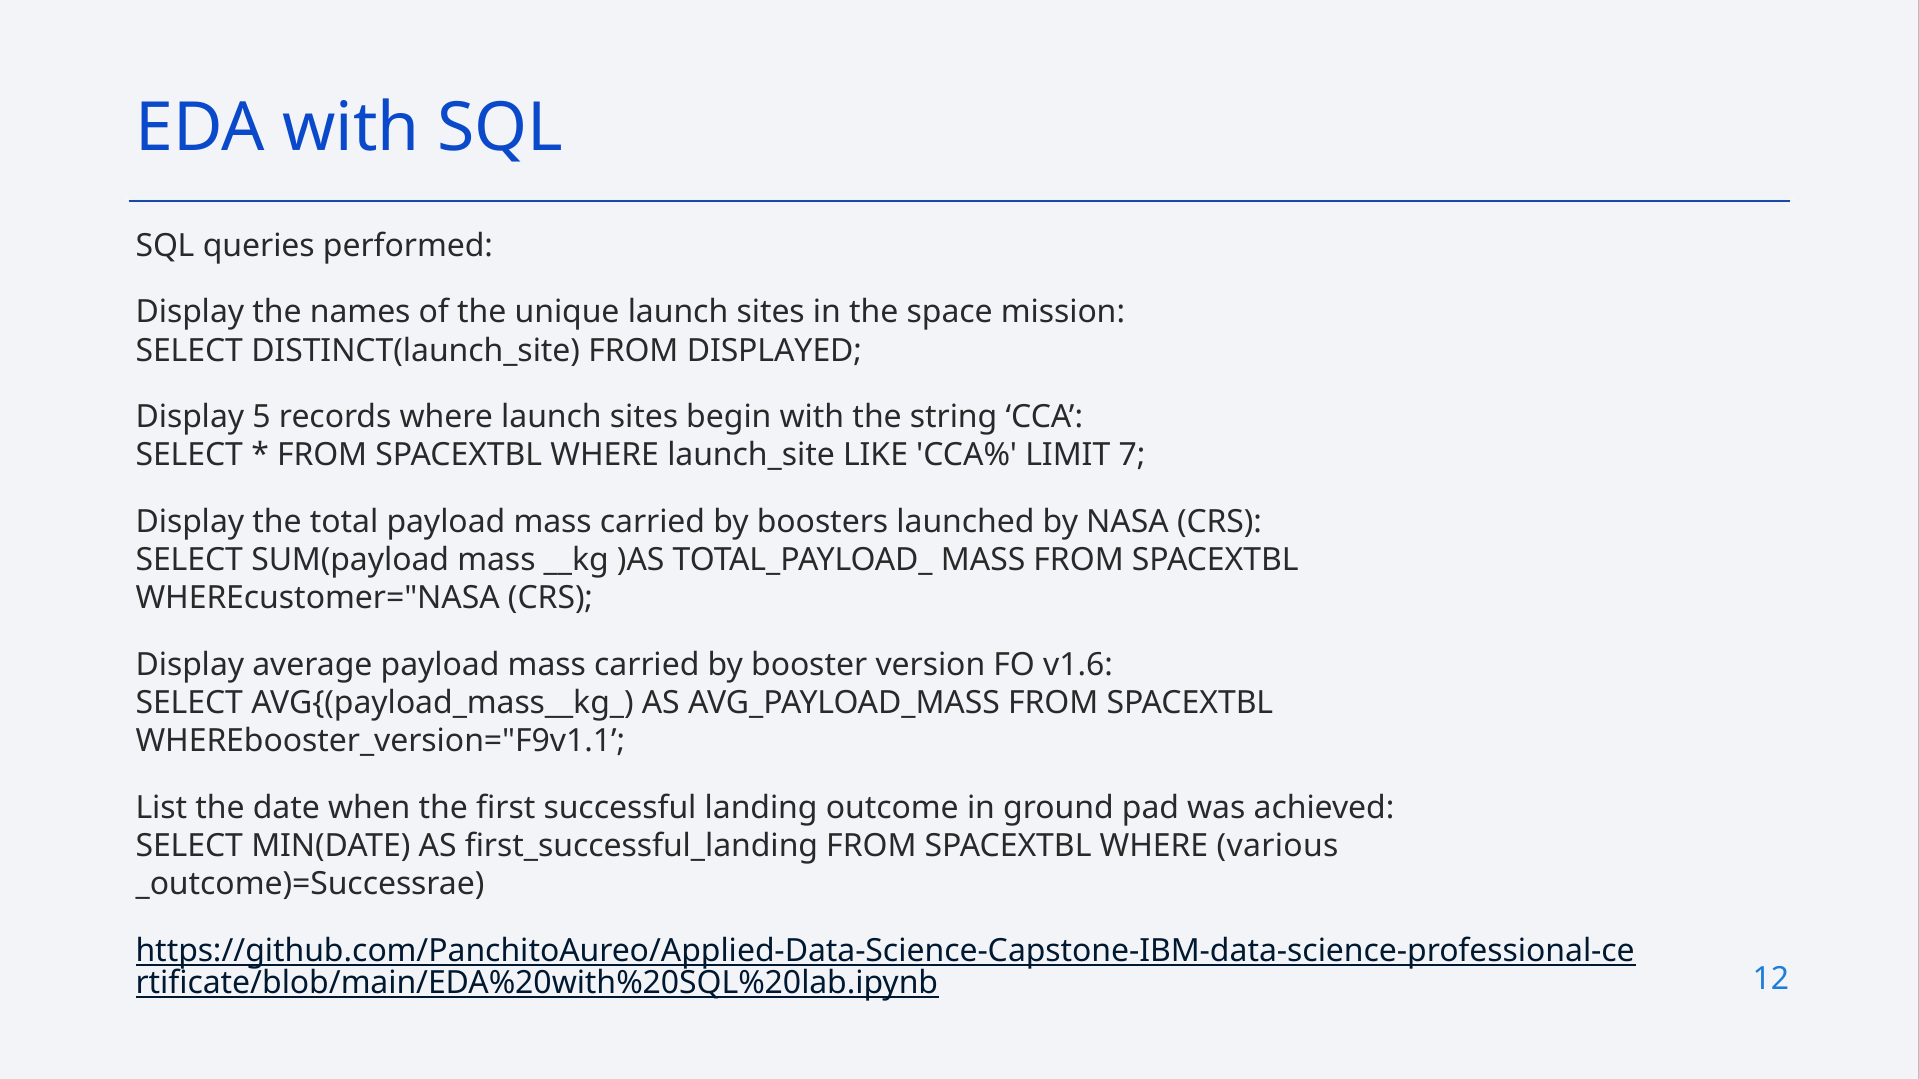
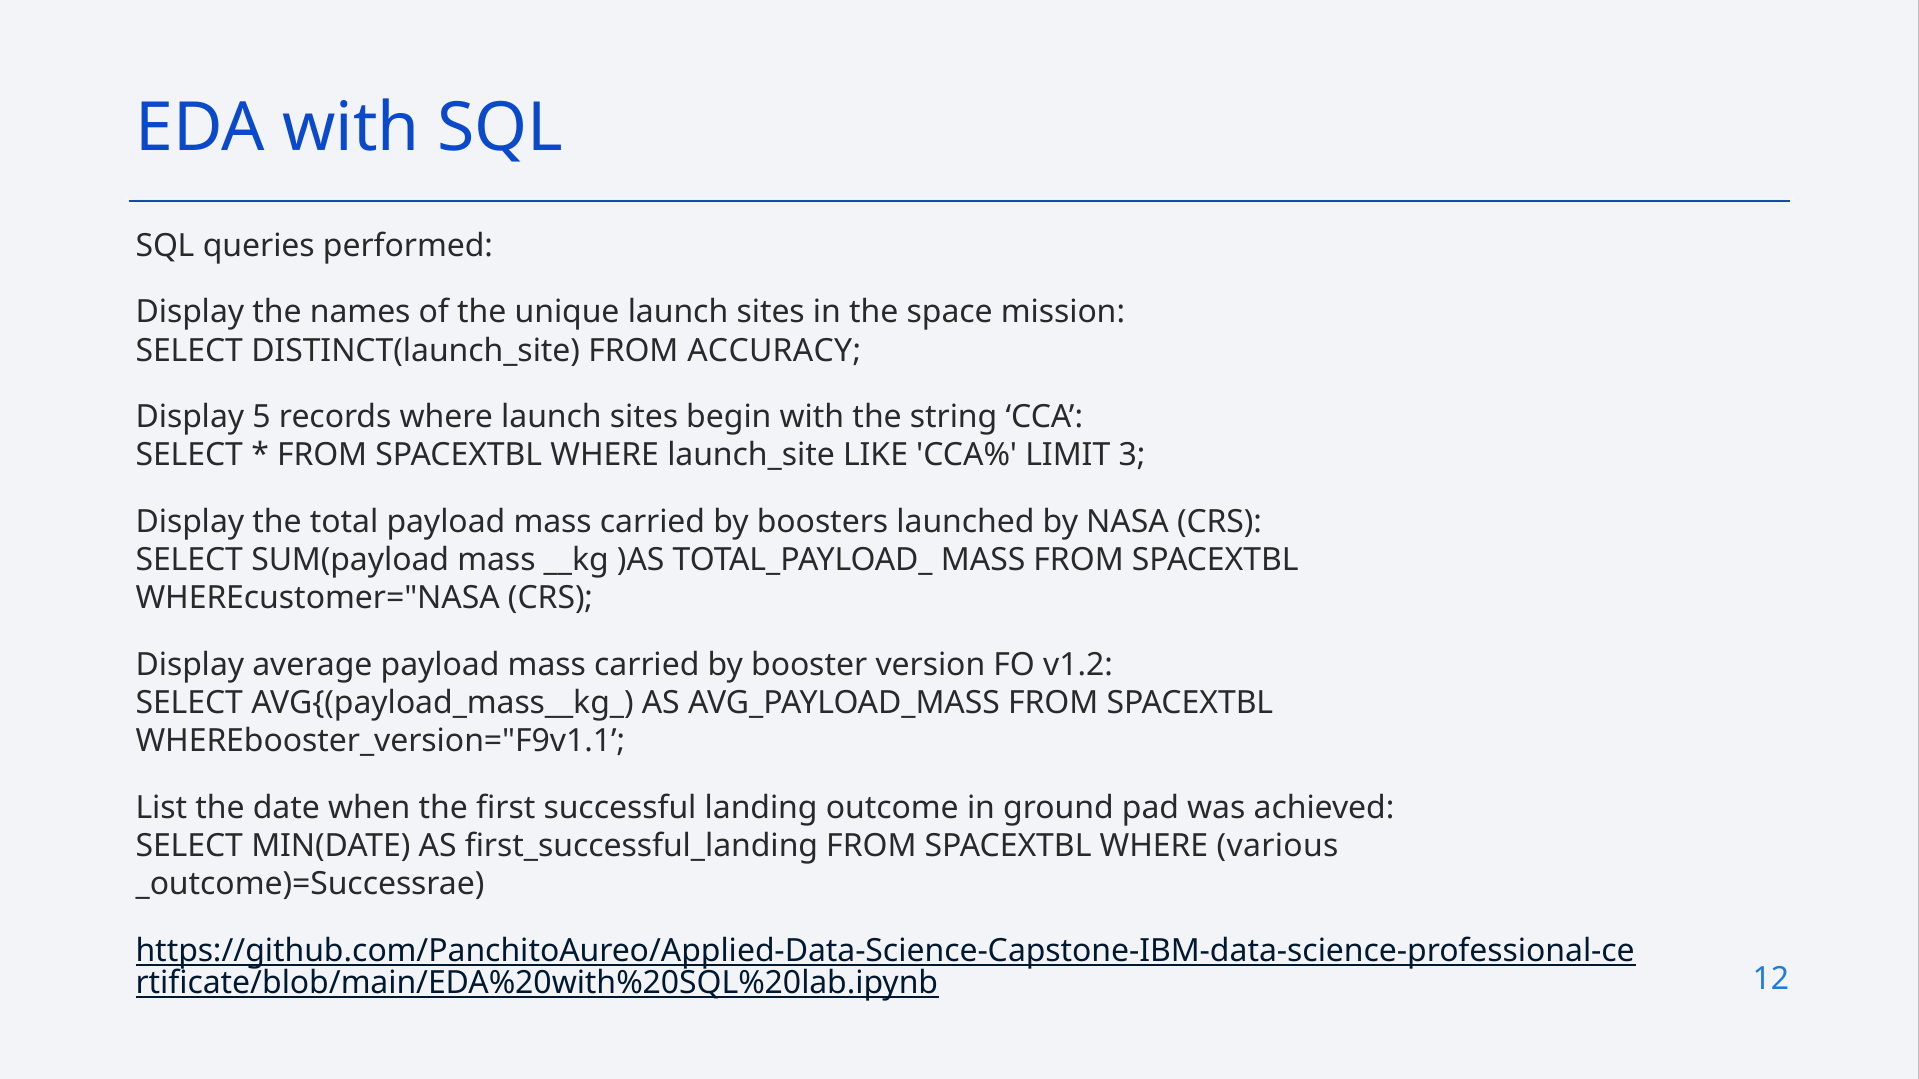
DISPLAYED: DISPLAYED -> ACCURACY (774, 351)
7: 7 -> 3 (1132, 455)
v1.6: v1.6 -> v1.2 (1078, 665)
